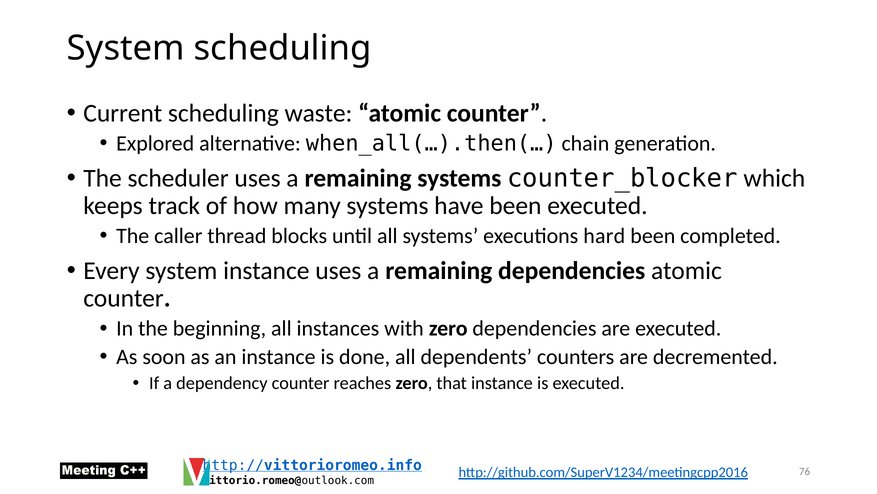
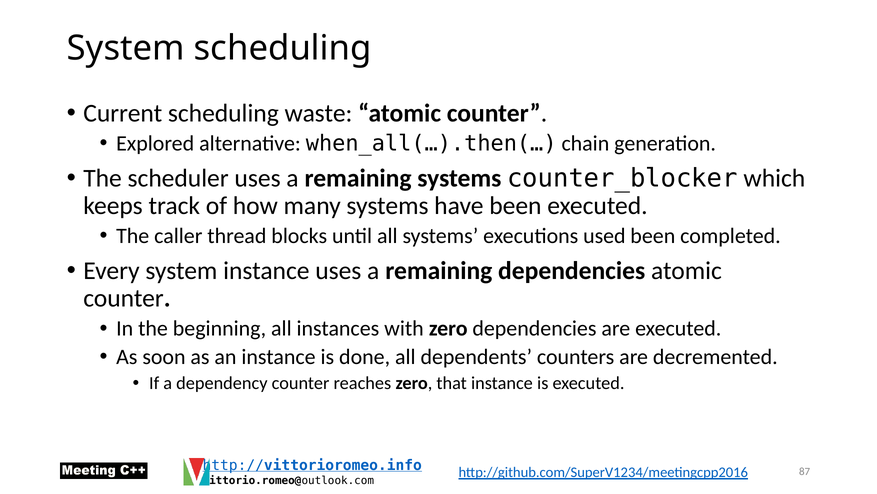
hard: hard -> used (604, 236)
76: 76 -> 87 (805, 471)
